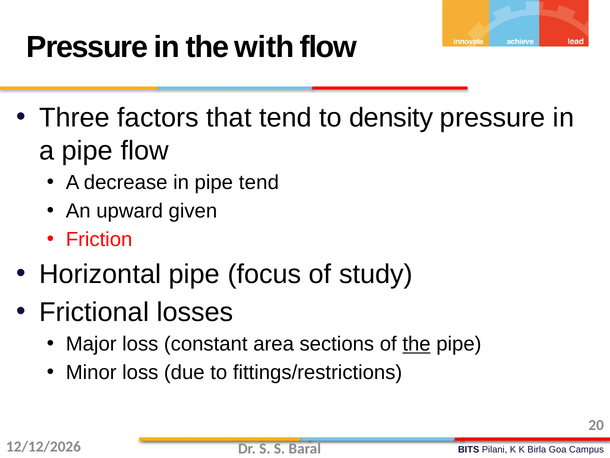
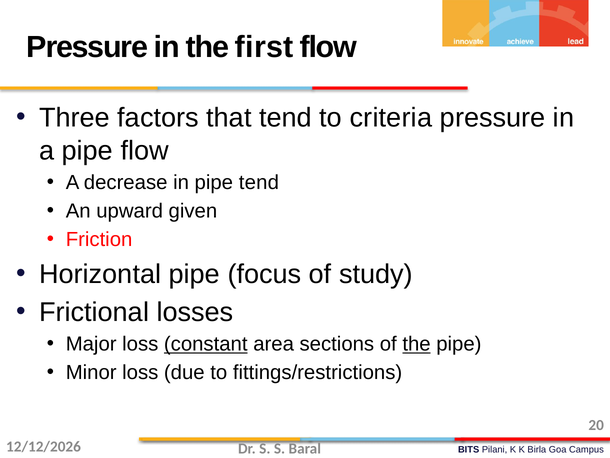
with: with -> first (264, 47)
density: density -> criteria (391, 118)
constant underline: none -> present (206, 344)
